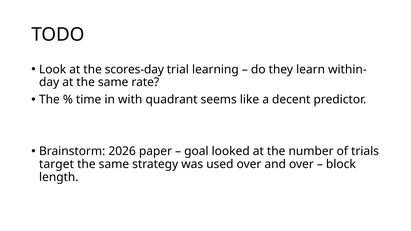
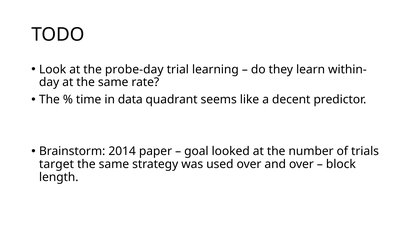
scores-day: scores-day -> probe-day (134, 69)
with: with -> data (130, 100)
2026: 2026 -> 2014 (122, 151)
